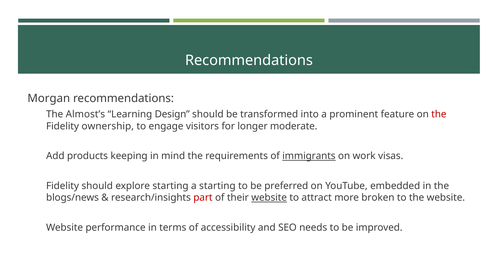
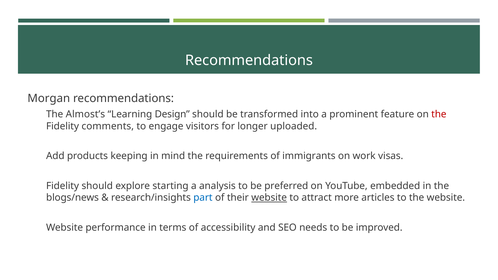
ownership: ownership -> comments (108, 126)
moderate: moderate -> uploaded (294, 126)
immigrants underline: present -> none (309, 156)
a starting: starting -> analysis (217, 186)
part colour: red -> blue (203, 198)
broken: broken -> articles (378, 198)
